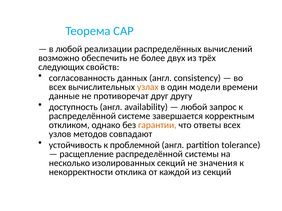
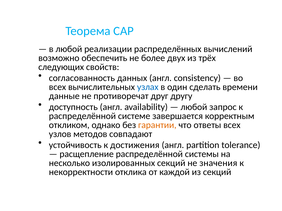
узлах colour: orange -> blue (148, 87)
модели: модели -> сделать (205, 87)
проблемной: проблемной -> достижения (135, 145)
